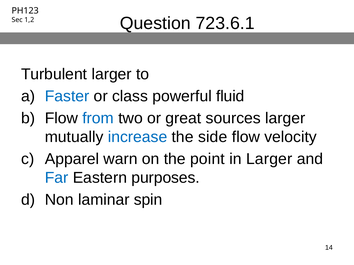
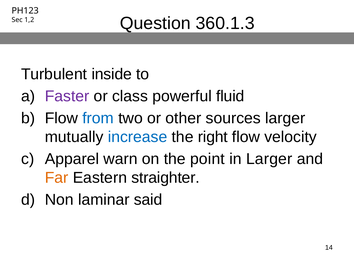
723.6.1: 723.6.1 -> 360.1.3 (225, 23)
Turbulent larger: larger -> inside (112, 74)
Faster colour: blue -> purple (67, 96)
great: great -> other (183, 118)
side: side -> right (213, 137)
Far colour: blue -> orange (57, 178)
purposes: purposes -> straighter (166, 178)
spin: spin -> said (148, 200)
